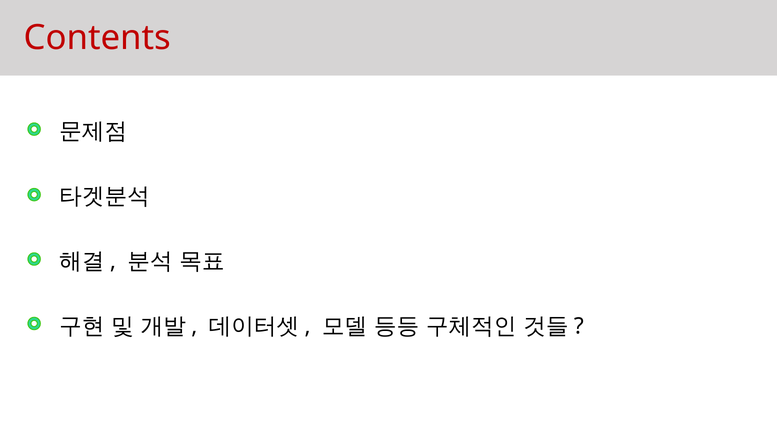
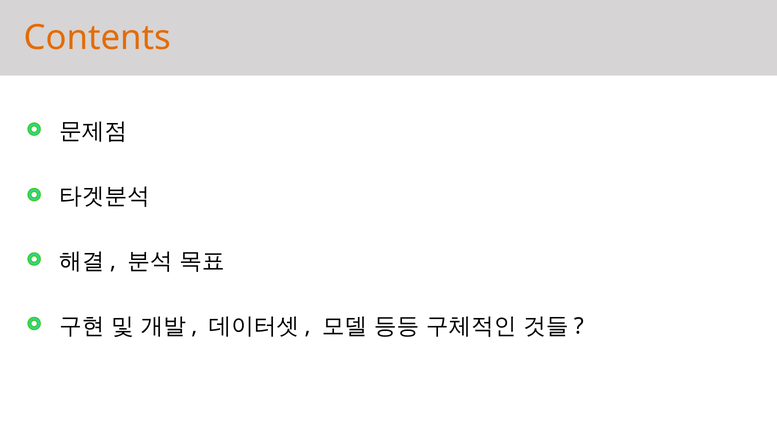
Contents colour: red -> orange (97, 38)
